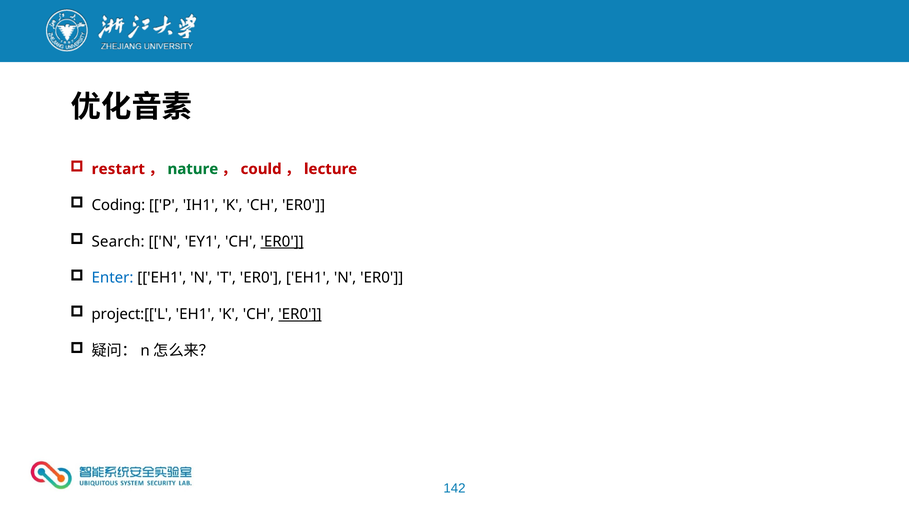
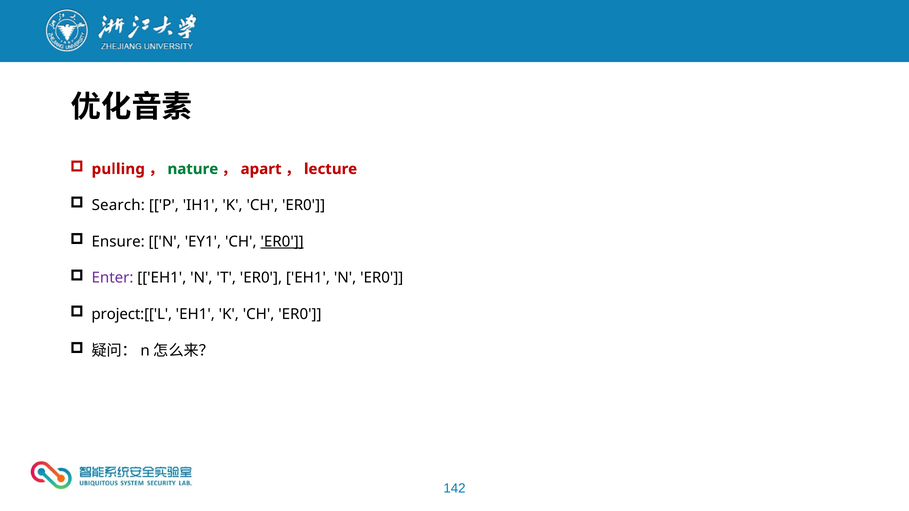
restart: restart -> pulling (118, 169)
could: could -> apart (261, 169)
Coding: Coding -> Search (118, 205)
Search: Search -> Ensure (118, 242)
Enter colour: blue -> purple (113, 278)
ER0 underline: present -> none (300, 315)
